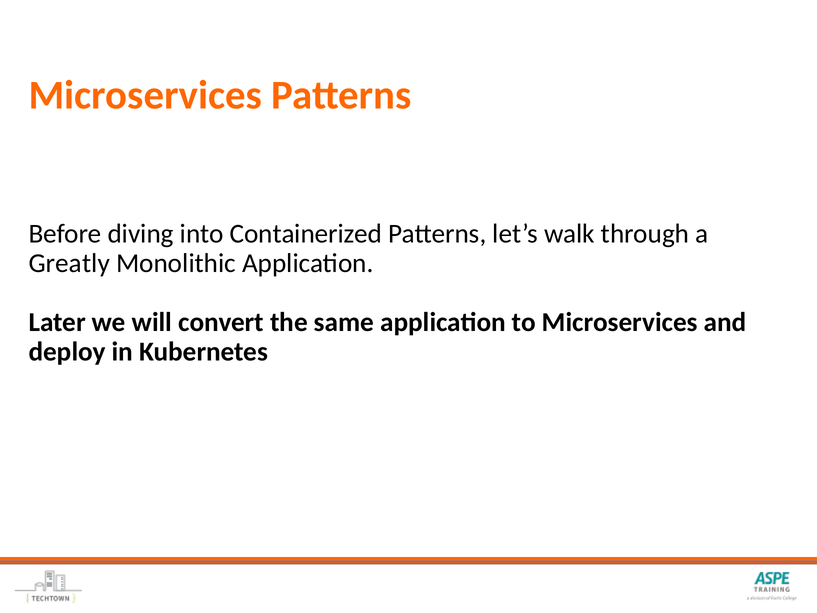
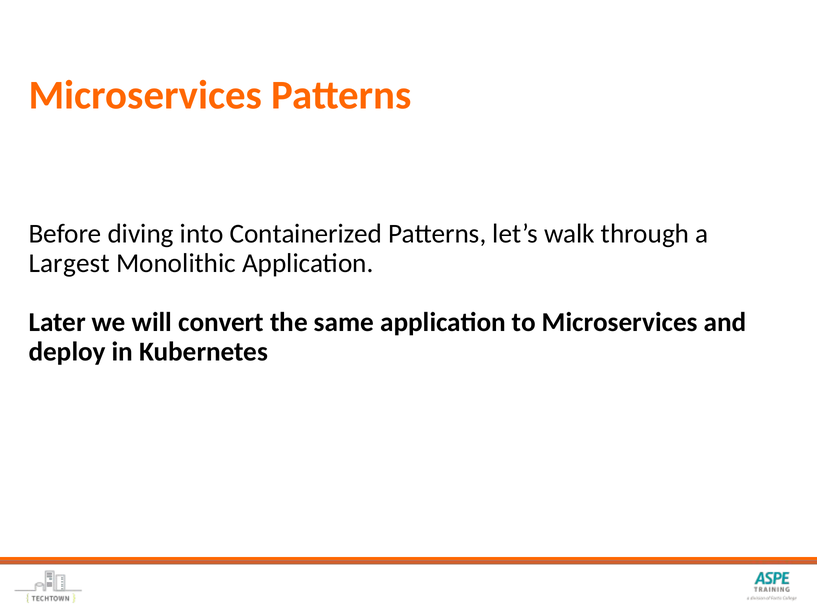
Greatly: Greatly -> Largest (69, 263)
